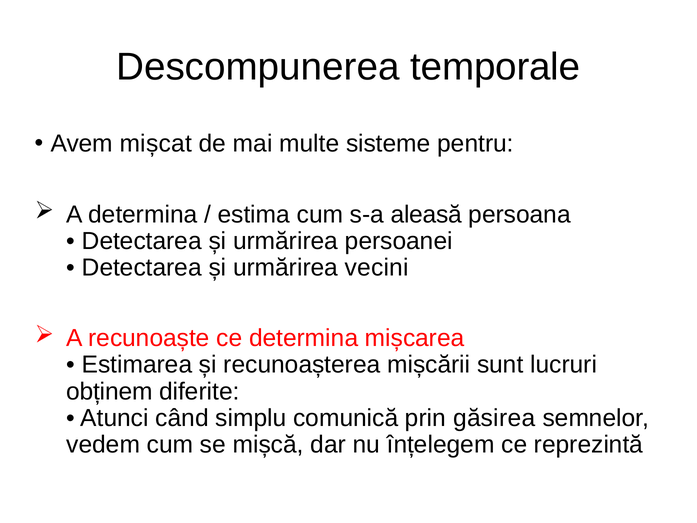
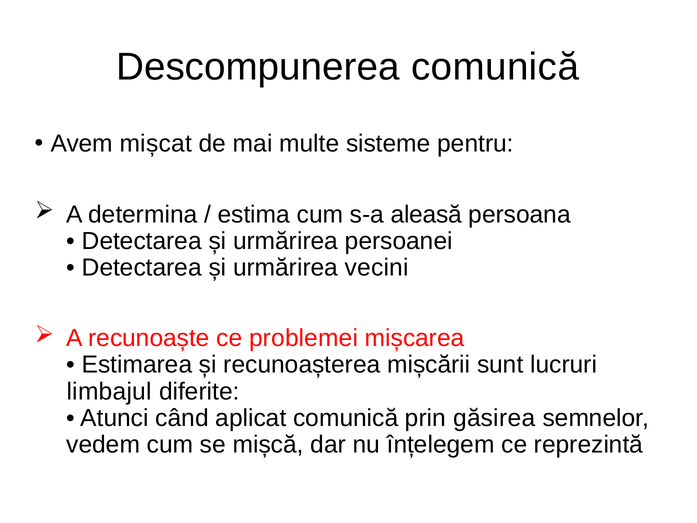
Descompunerea temporale: temporale -> comunică (495, 67)
ce determina: determina -> problemei (304, 338)
obținem: obținem -> limbajul (109, 391)
simplu: simplu -> aplicat (251, 418)
